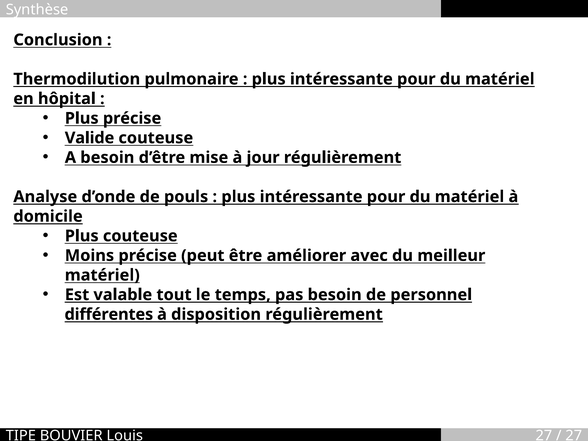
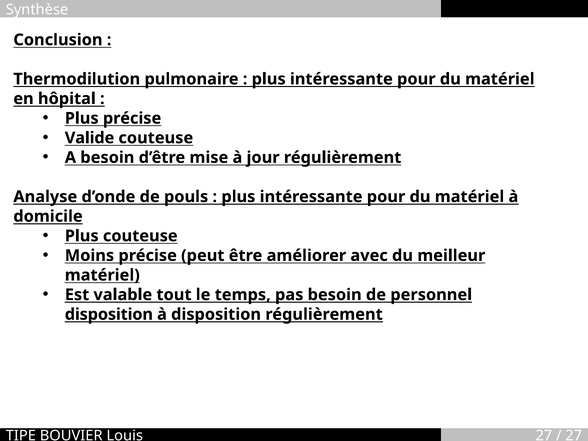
différentes: différentes -> disposition (109, 314)
